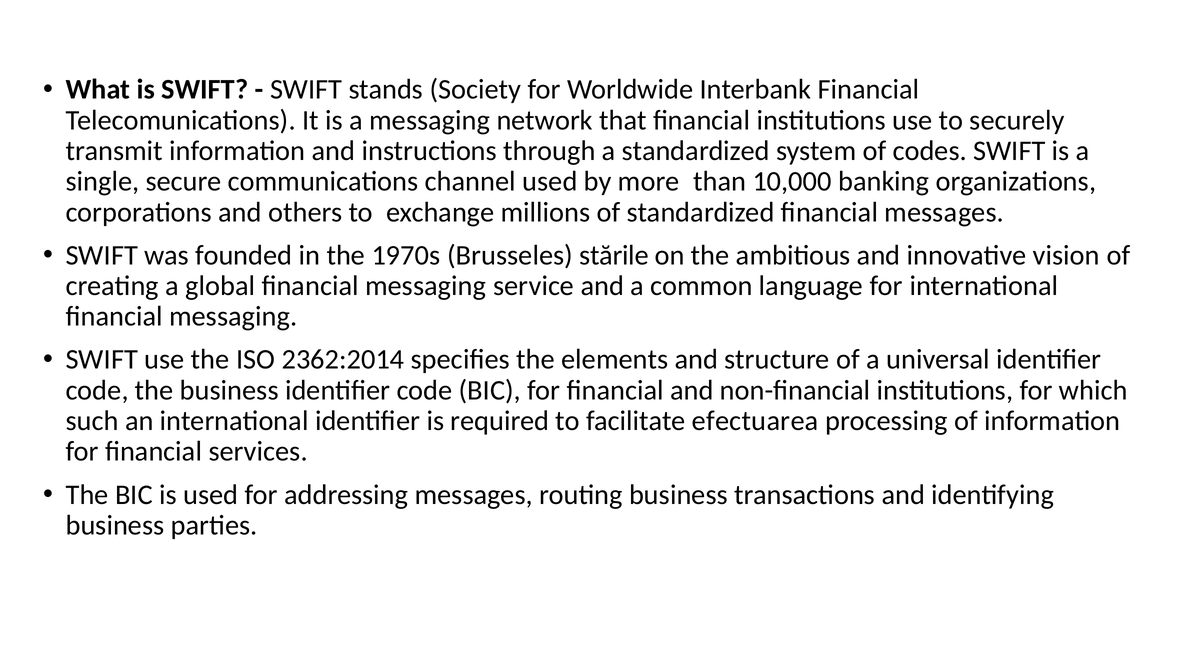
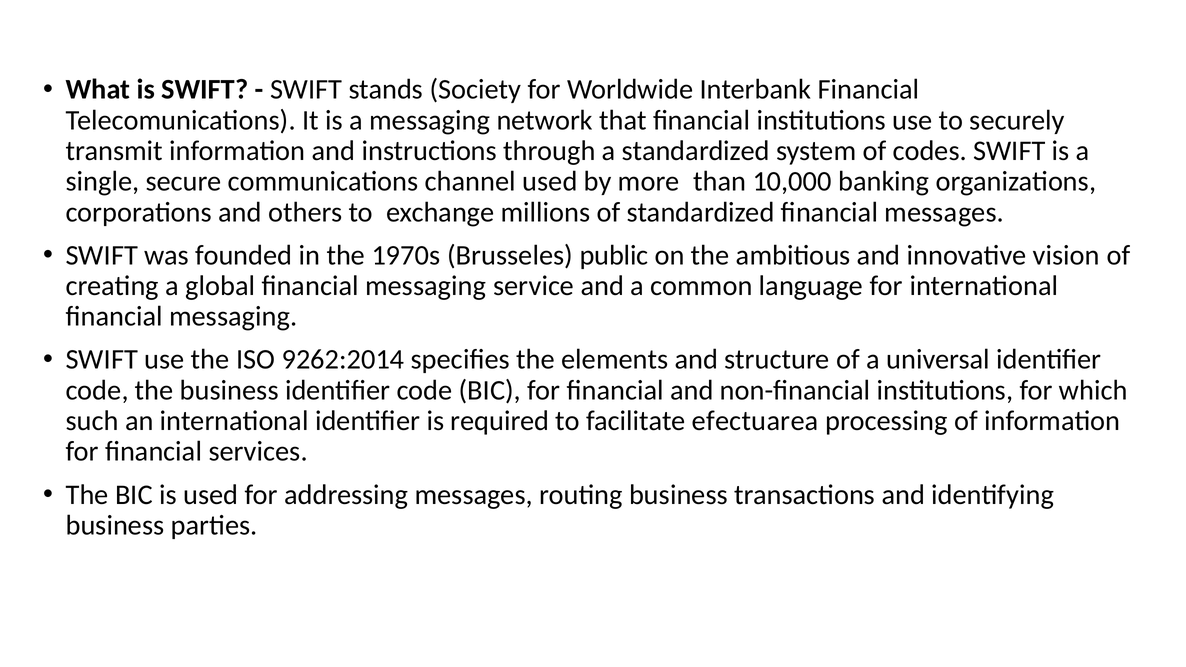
stările: stările -> public (614, 255)
2362:2014: 2362:2014 -> 9262:2014 (343, 360)
